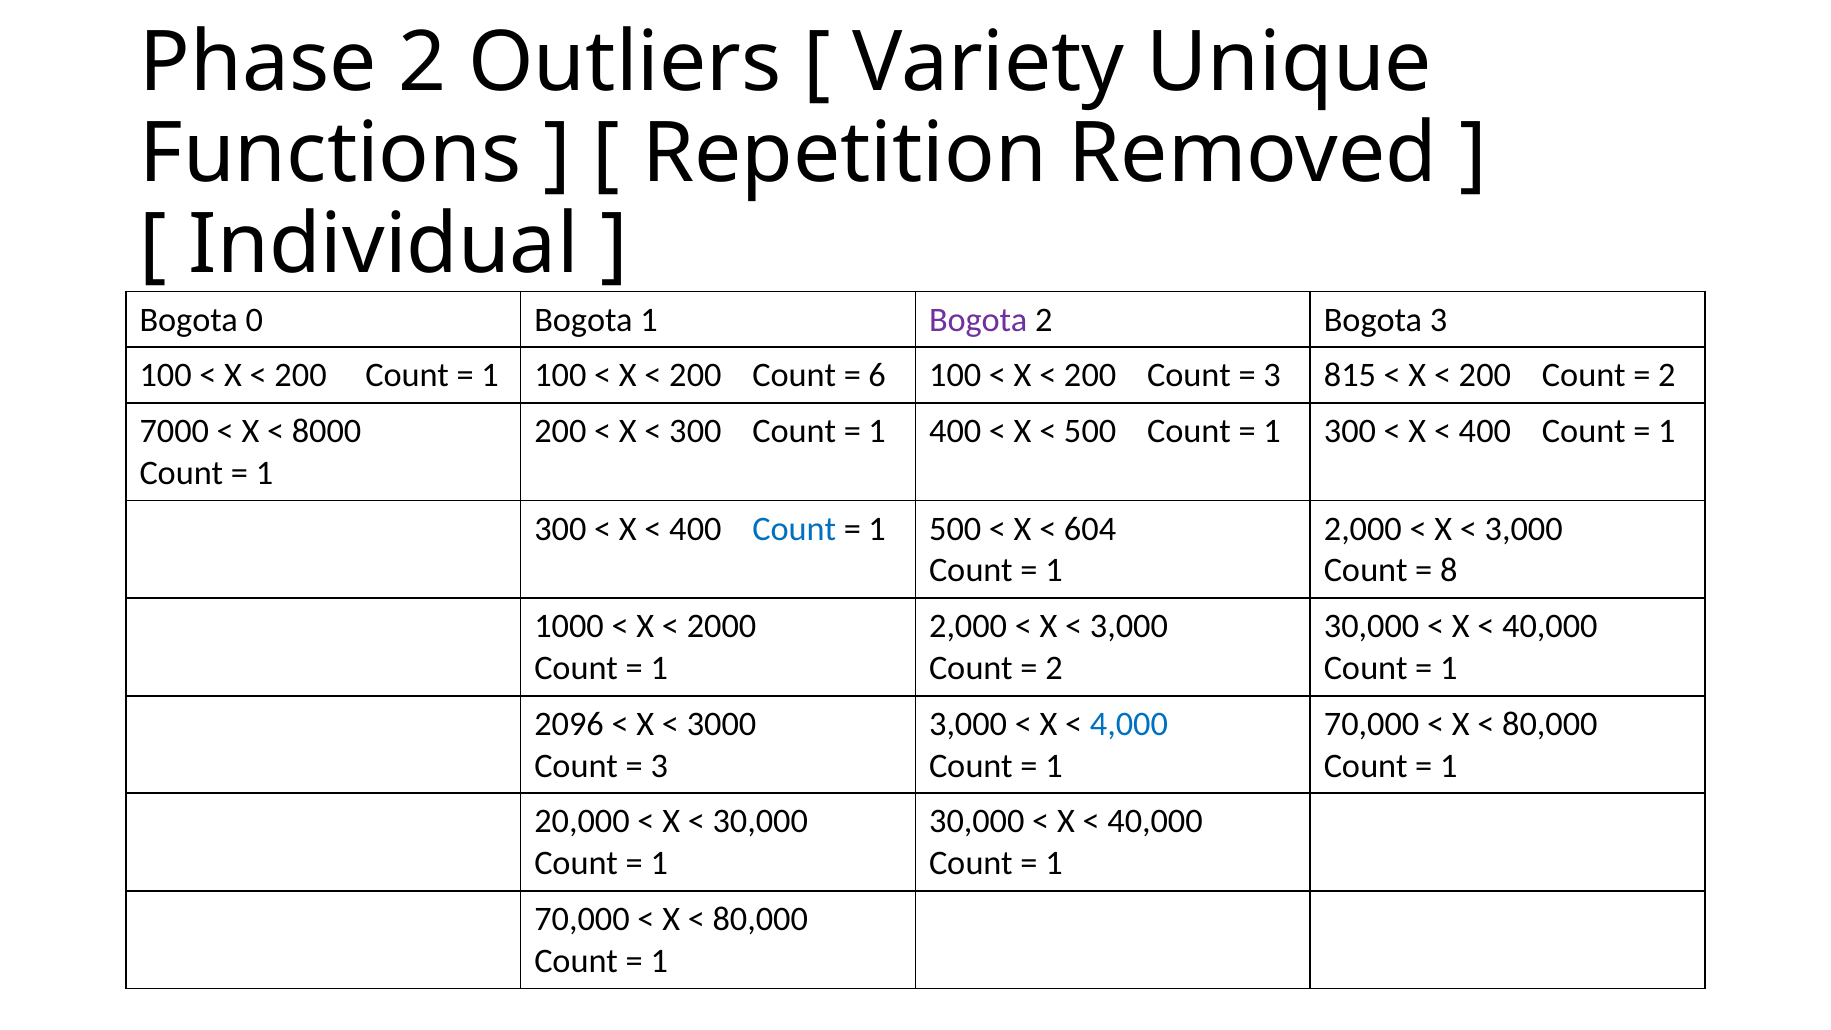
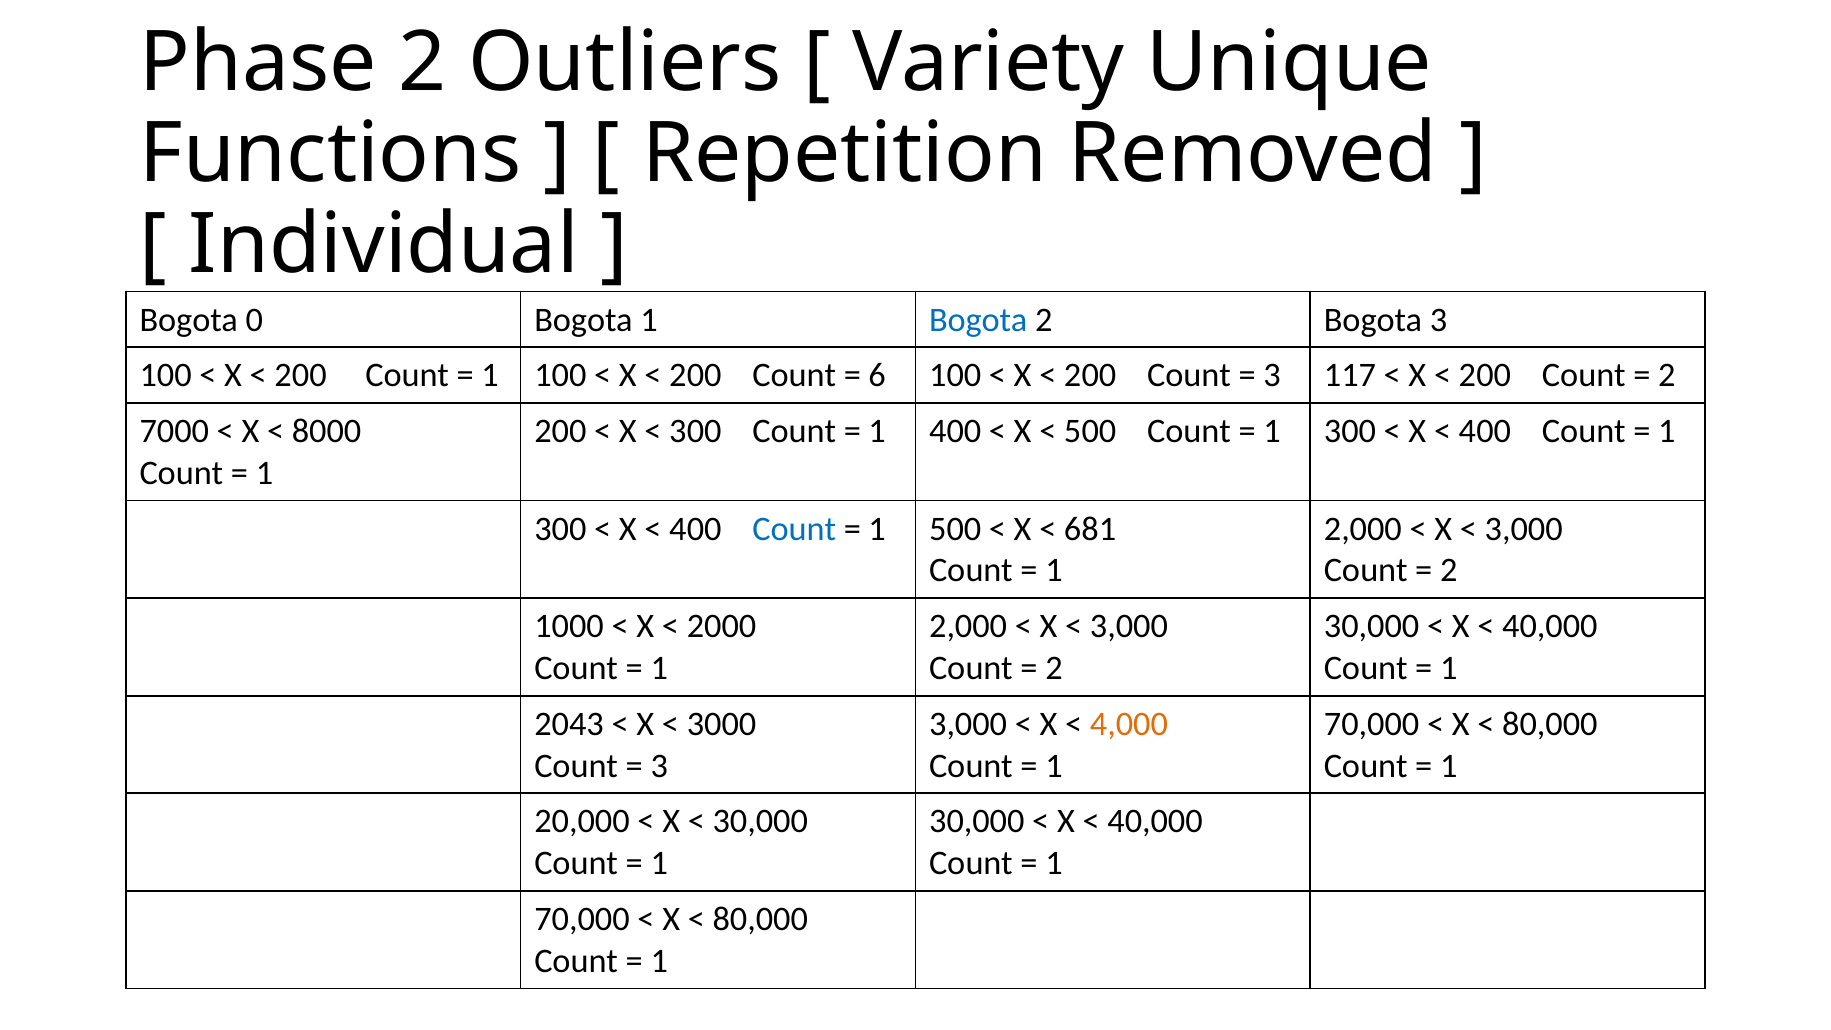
Bogota colour: purple -> blue (978, 320)
815: 815 -> 117 (1350, 375)
604: 604 -> 681 (1090, 529)
8: 8 -> 2 (1449, 571)
2096: 2096 -> 2043 (569, 724)
4,000 colour: blue -> orange (1129, 724)
